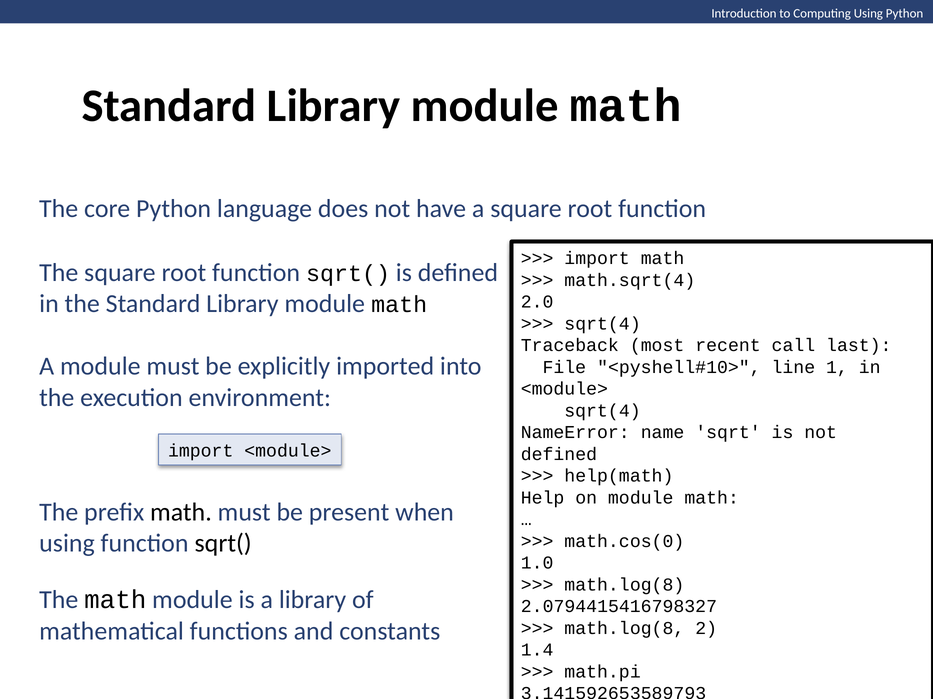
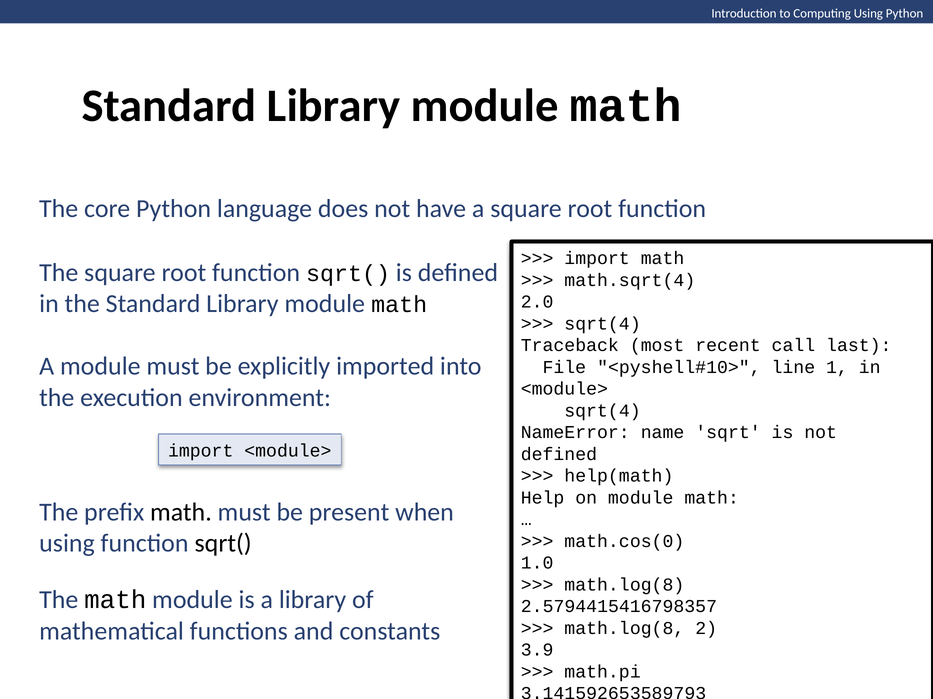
2.0794415416798327: 2.0794415416798327 -> 2.5794415416798357 (619, 607)
1.4: 1.4 -> 3.9 (537, 651)
